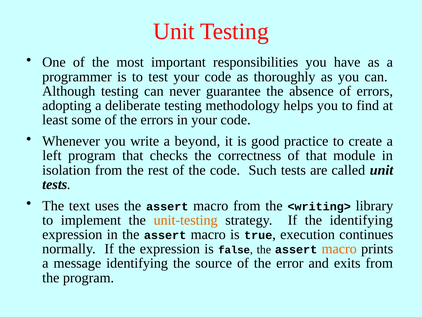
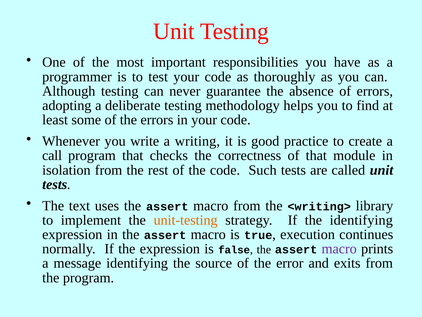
beyond: beyond -> writing (197, 141)
left: left -> call (52, 155)
macro colour: orange -> purple (339, 249)
